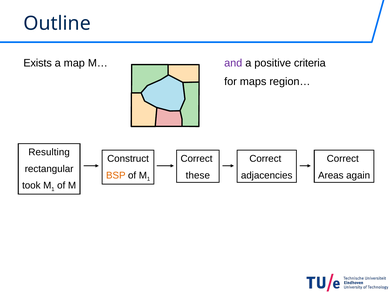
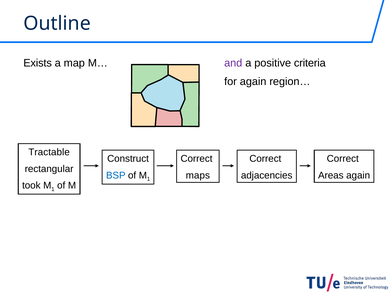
for maps: maps -> again (253, 81)
Resulting: Resulting -> Tractable (49, 152)
BSP colour: orange -> blue (116, 175)
these: these -> maps (198, 175)
